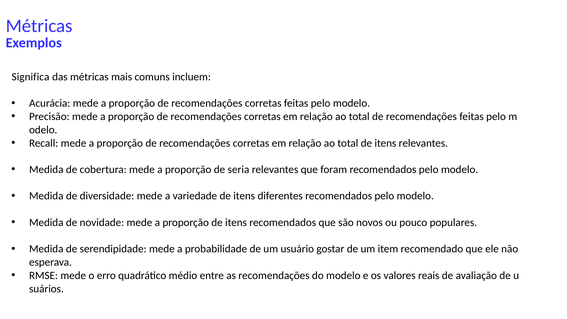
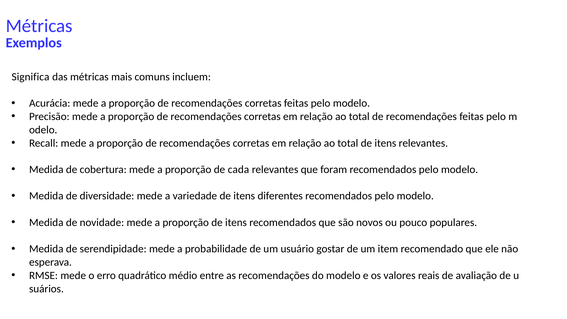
seria: seria -> cada (238, 170)
